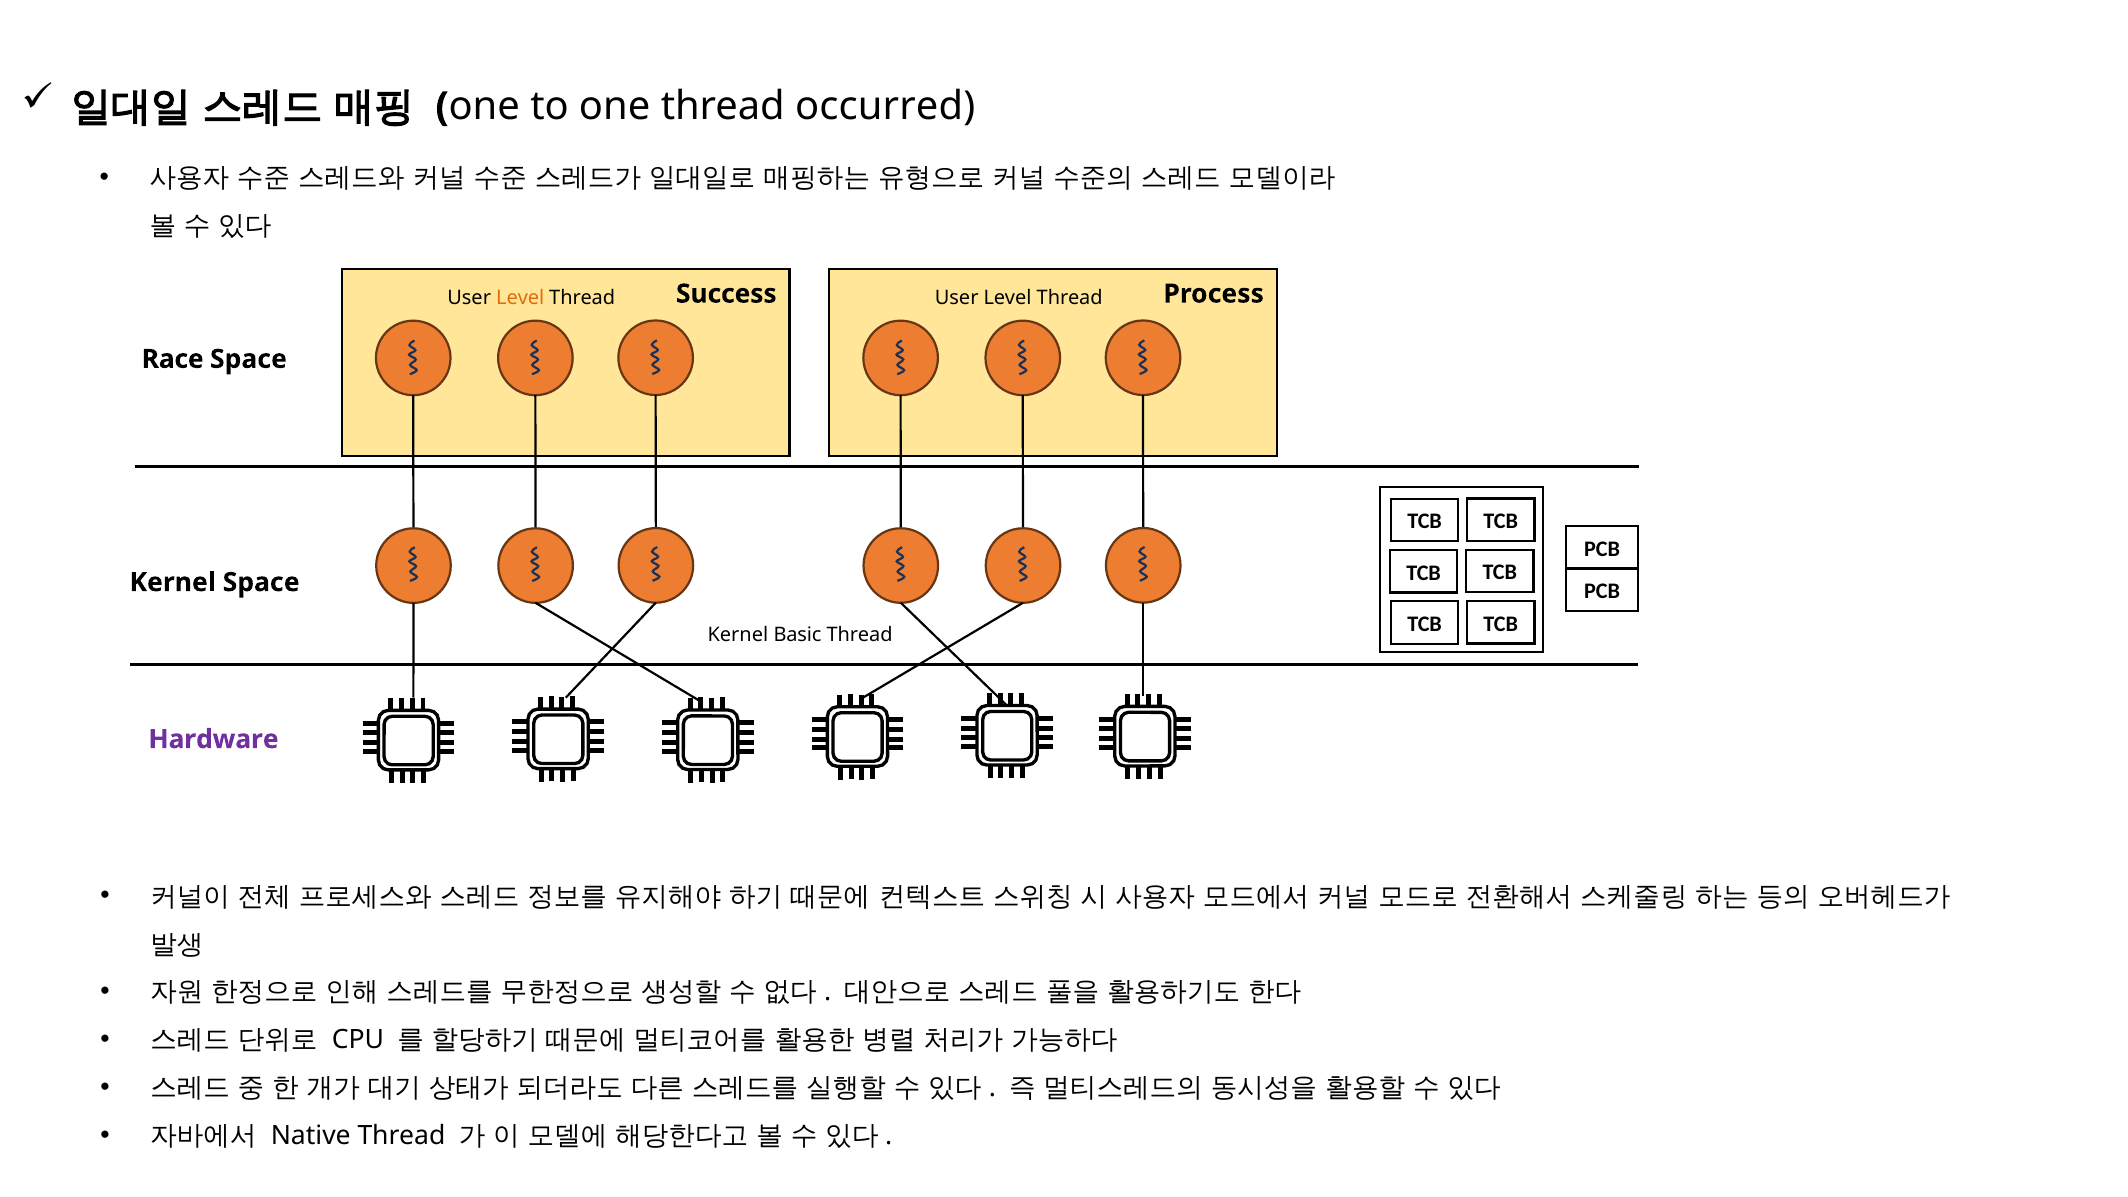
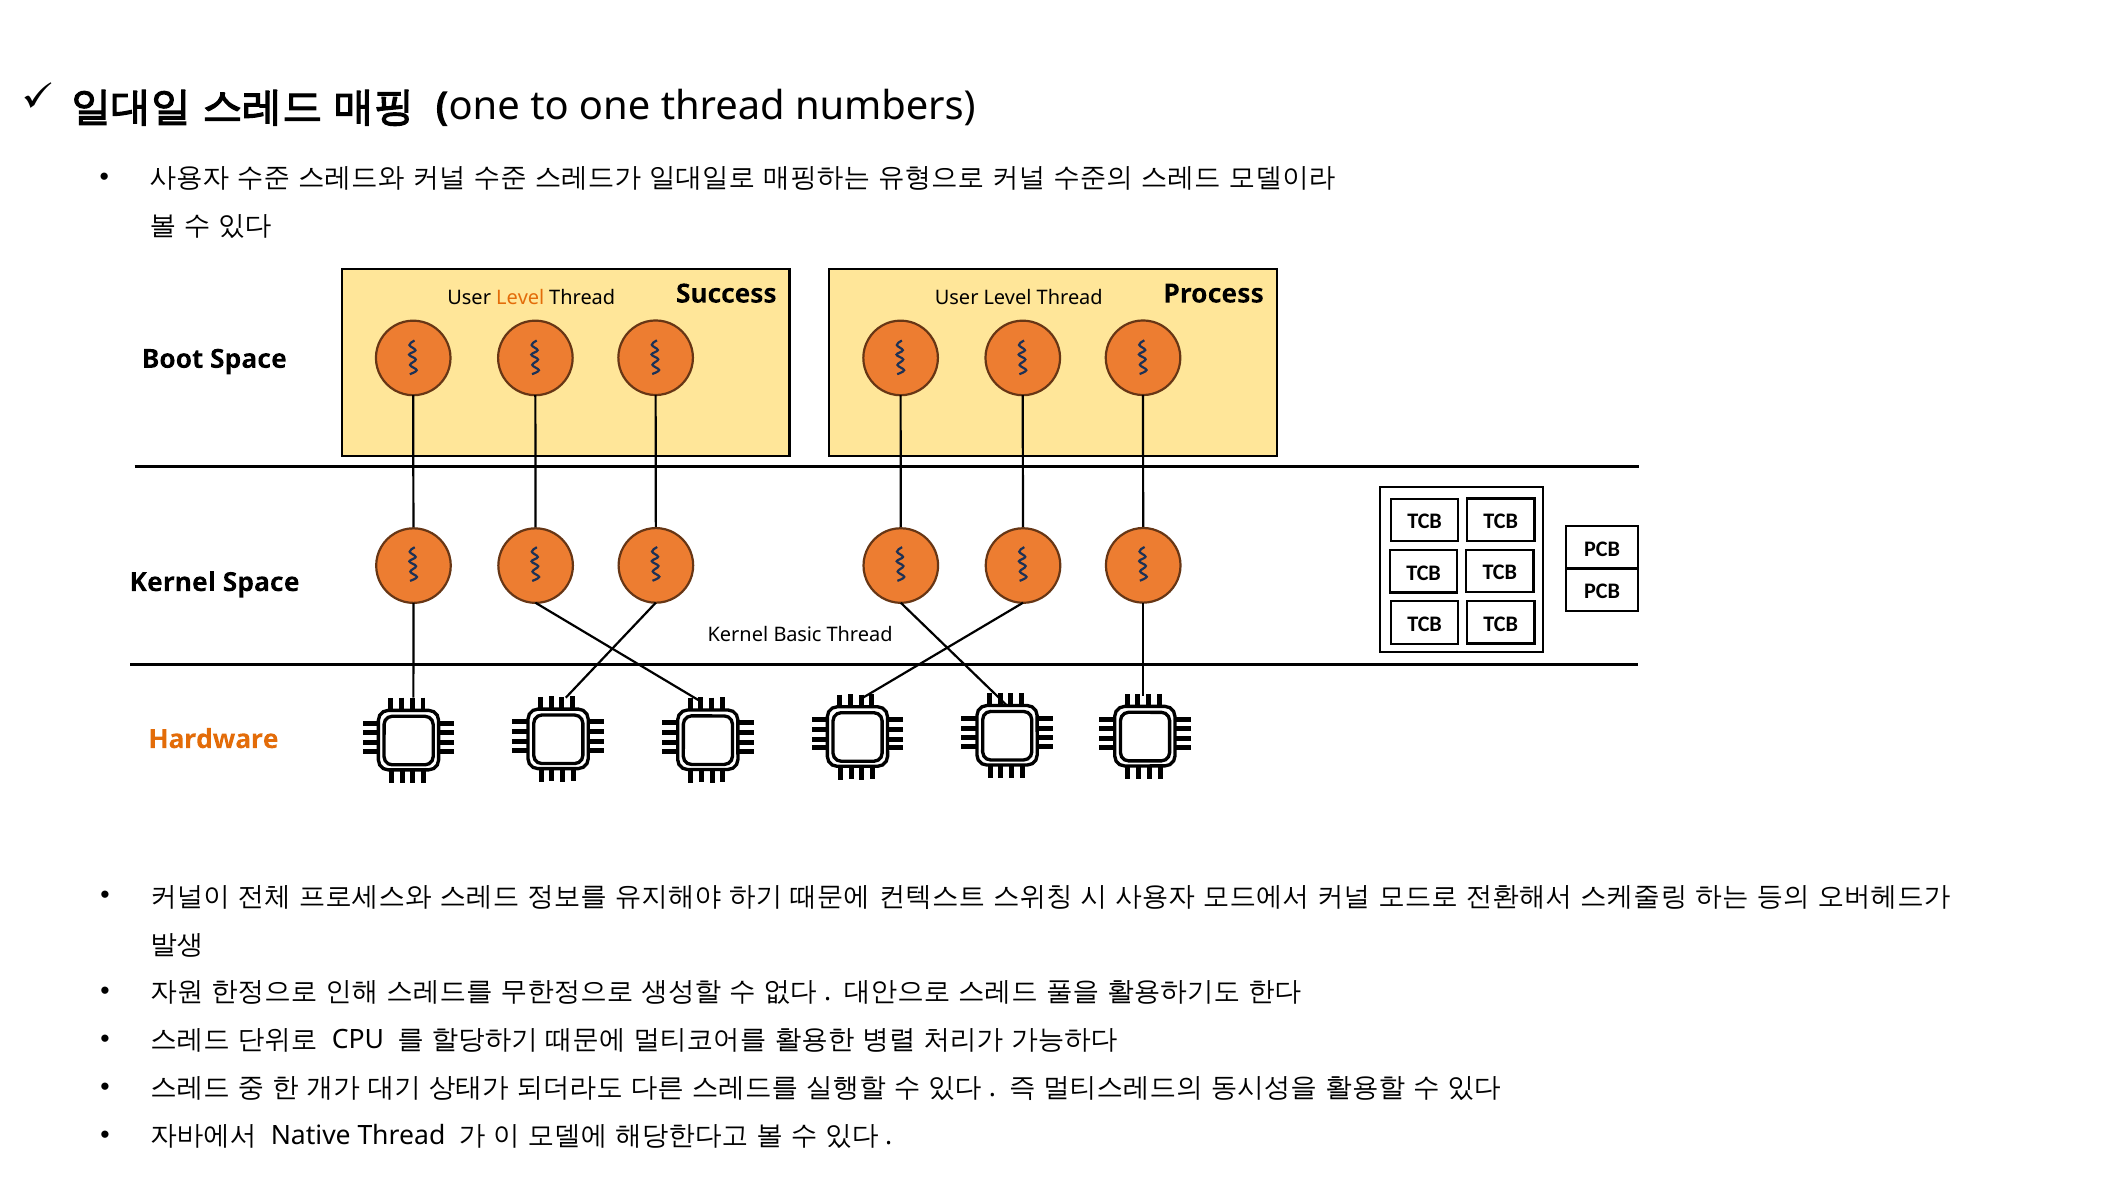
occurred: occurred -> numbers (885, 107)
Race: Race -> Boot (173, 359)
Hardware colour: purple -> orange (213, 739)
